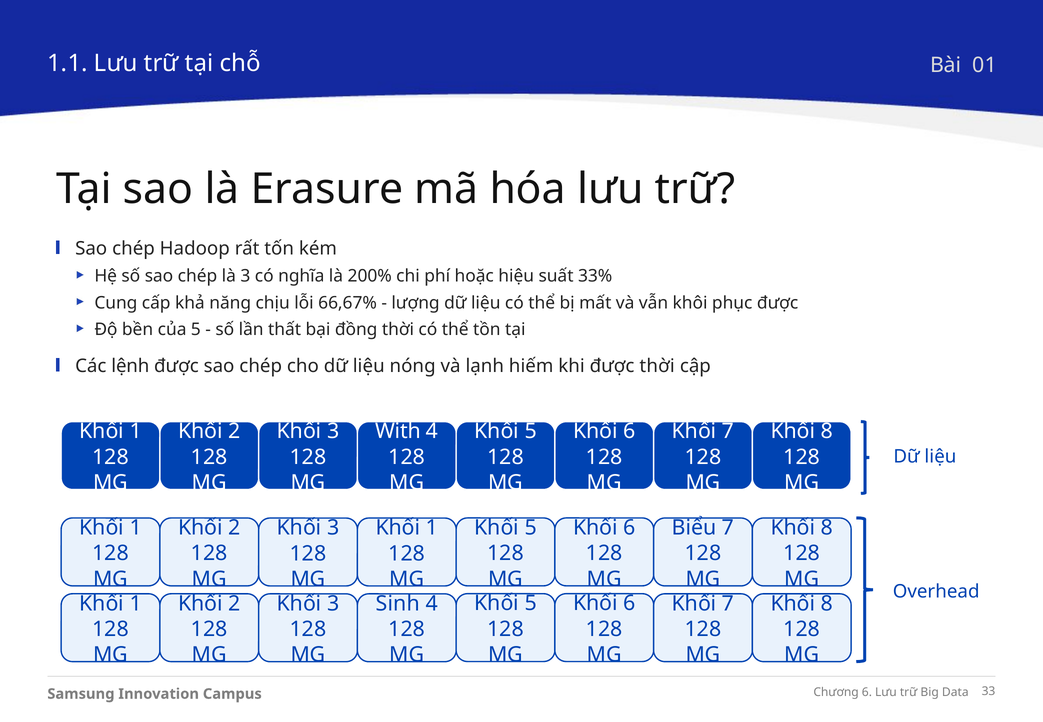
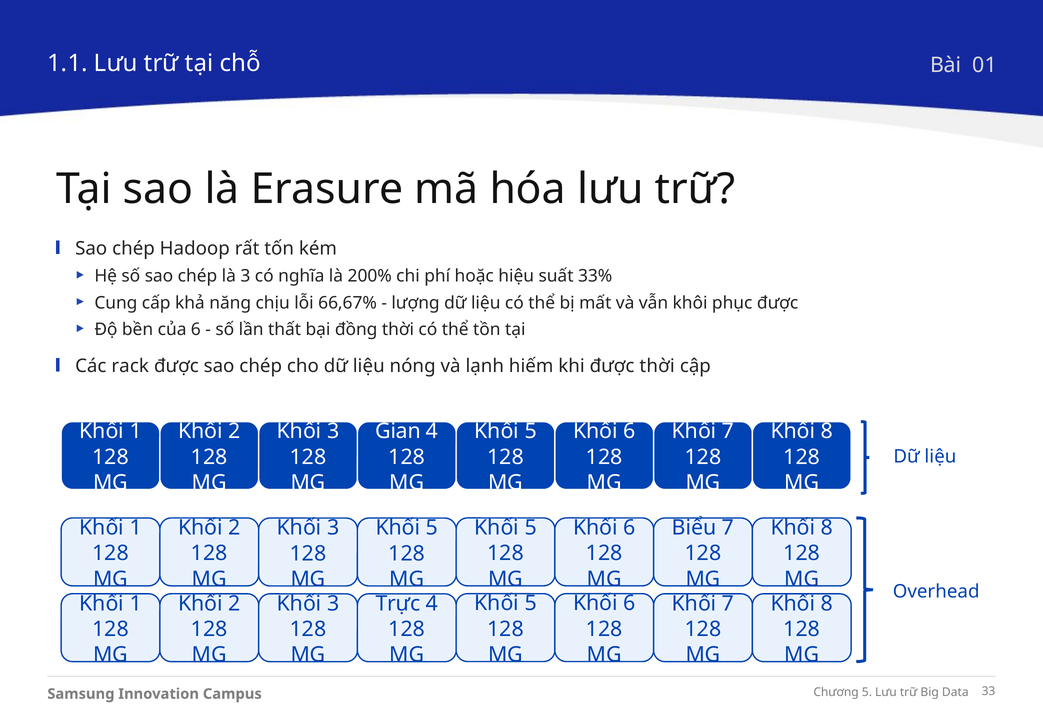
của 5: 5 -> 6 (196, 330)
lệnh: lệnh -> rack (130, 366)
With: With -> Gian (398, 431)
1: 1 -> 5 (432, 528)
Sinh: Sinh -> Trực (398, 604)
6: 6 -> 5 (867, 692)
